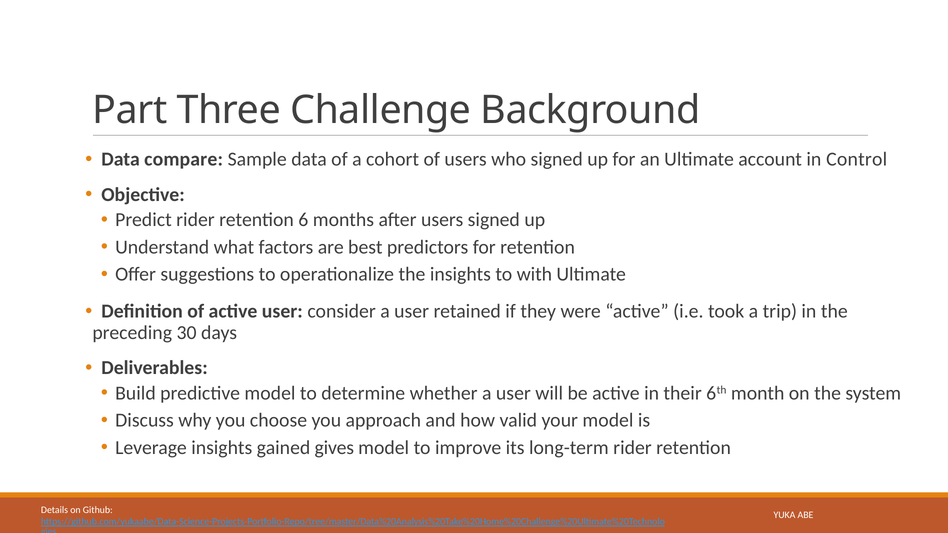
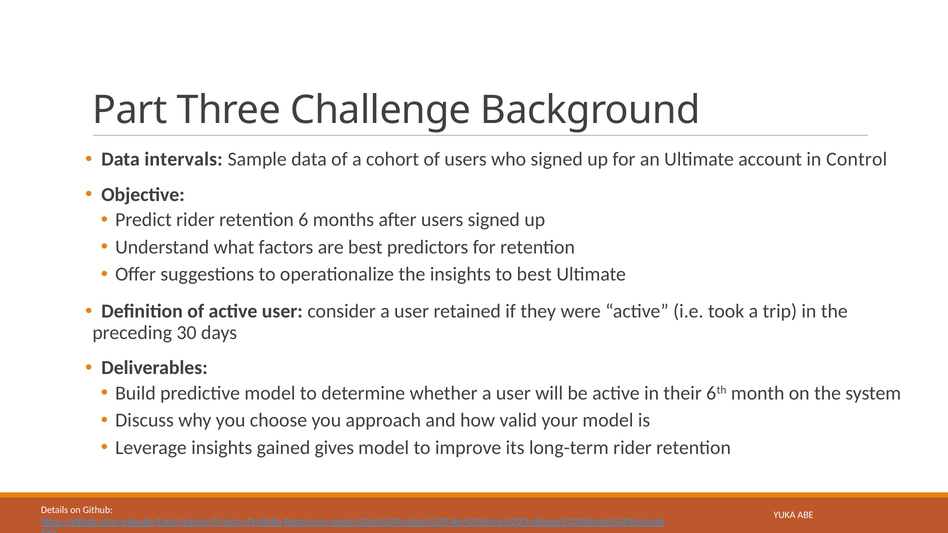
compare: compare -> intervals (184, 159)
to with: with -> best (534, 274)
